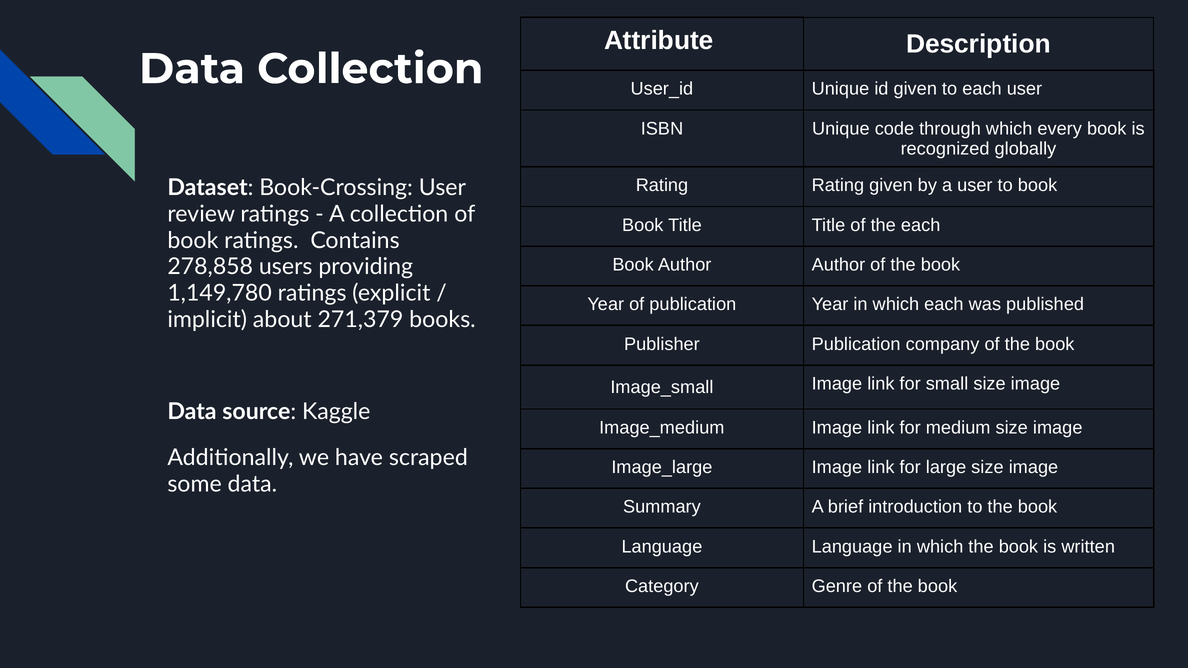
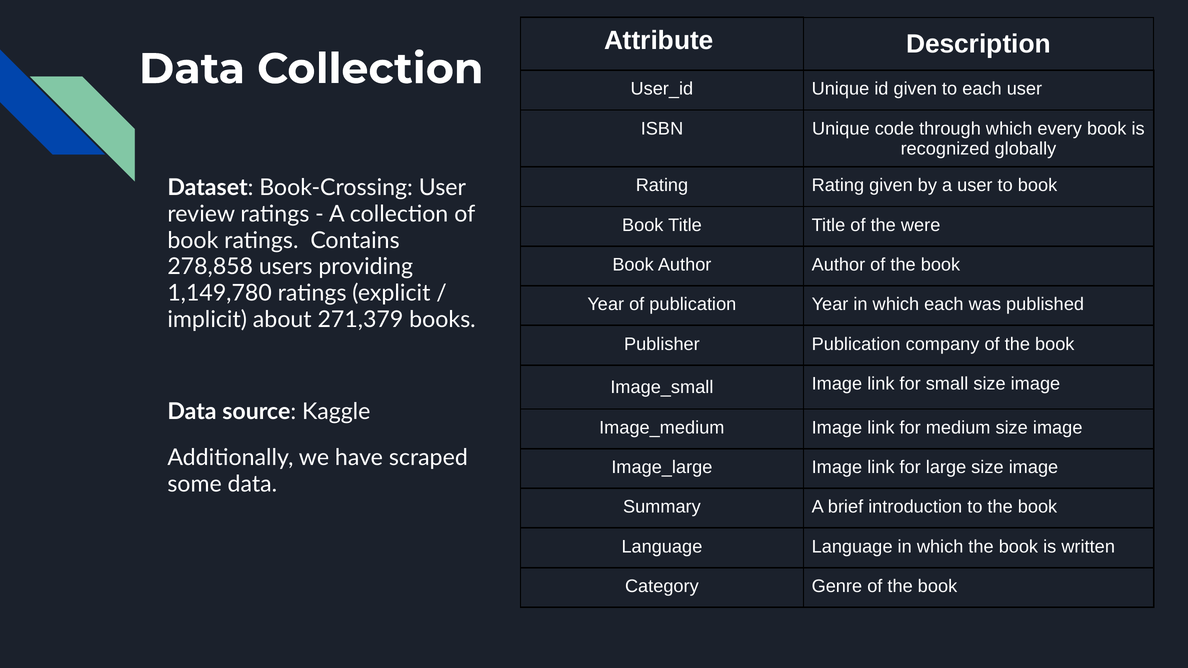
the each: each -> were (921, 225)
